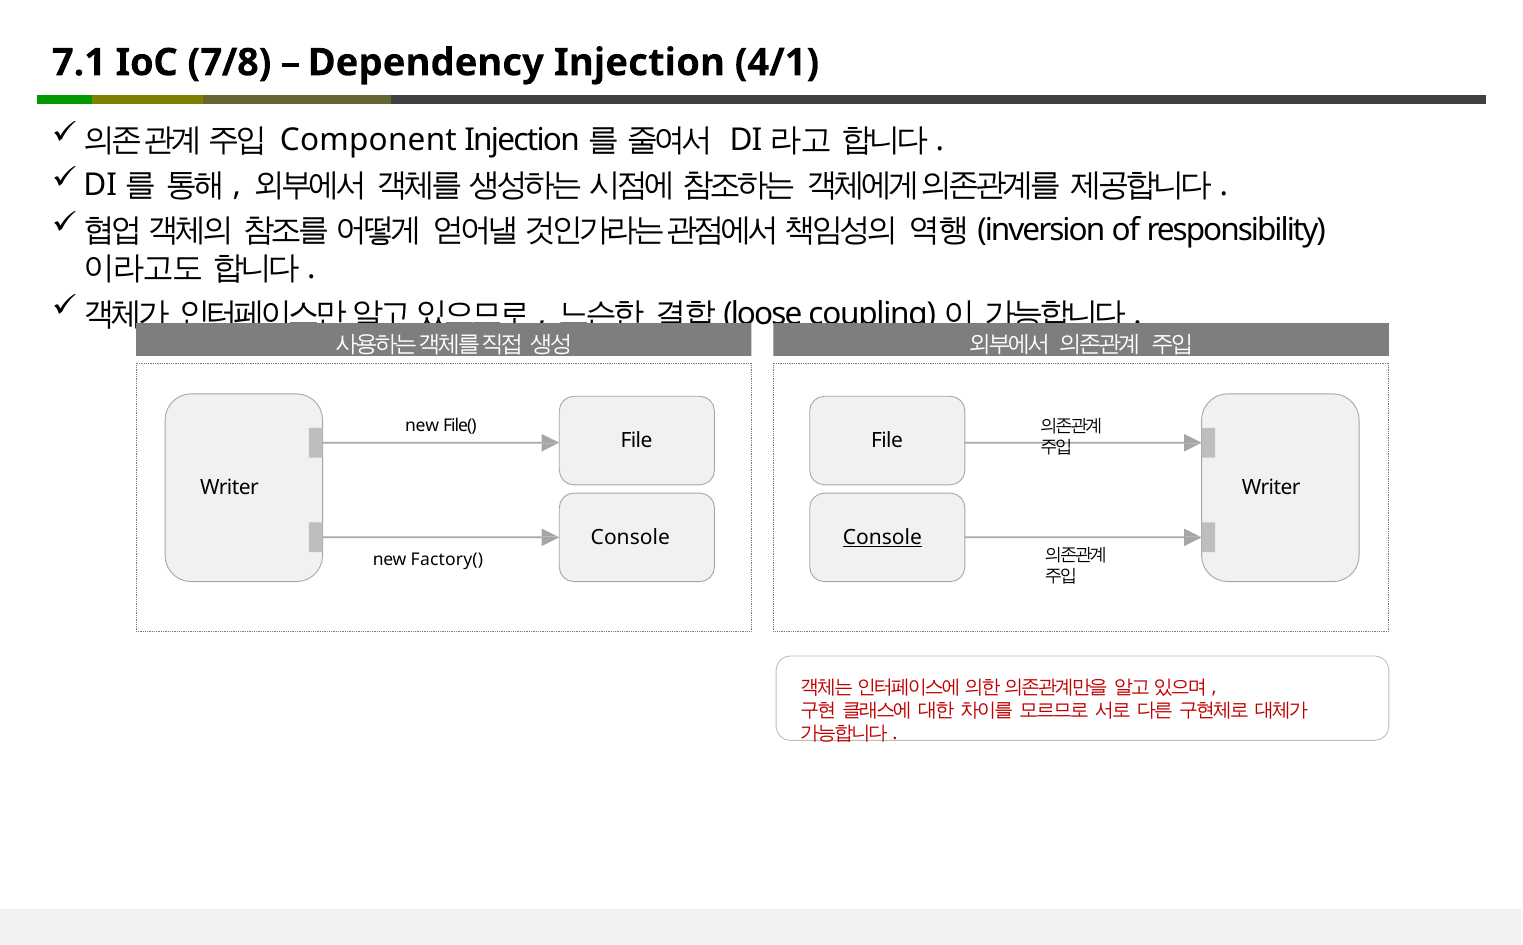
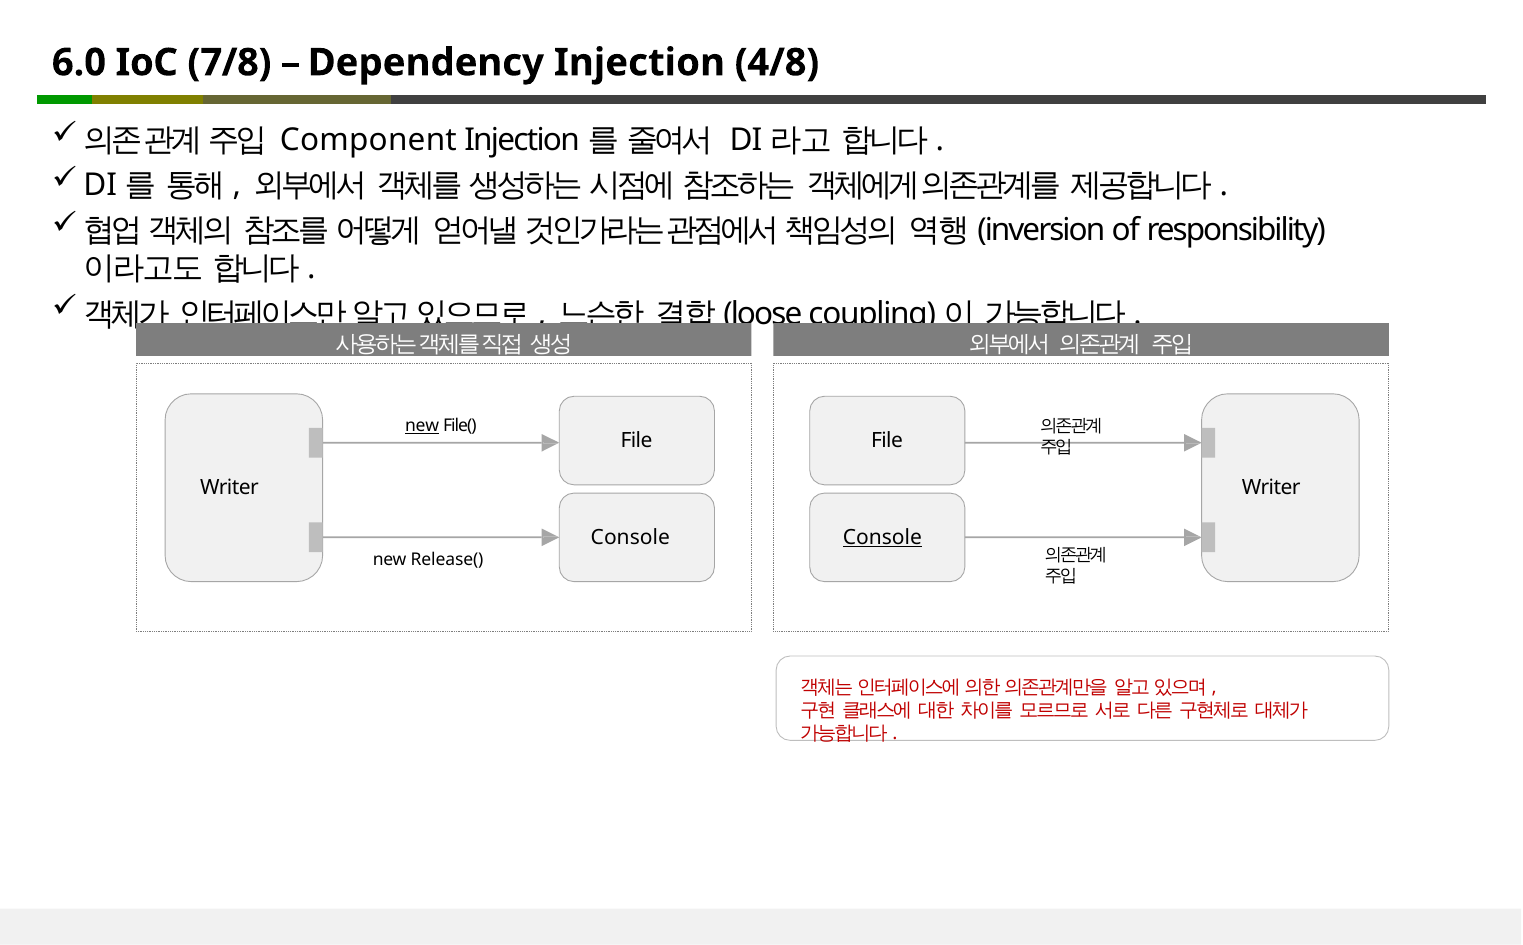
7.1: 7.1 -> 6.0 (79, 63)
4/1: 4/1 -> 4/8 (777, 63)
new underline: none -> present (422, 426)
Factory(: Factory( -> Release( (447, 560)
